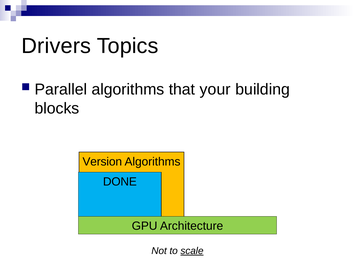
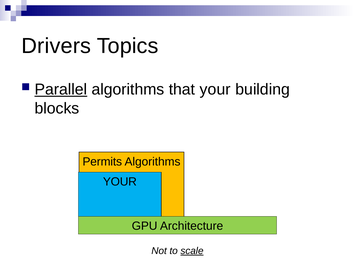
Parallel underline: none -> present (61, 89)
Version: Version -> Permits (102, 161)
DONE: DONE -> YOUR (120, 181)
